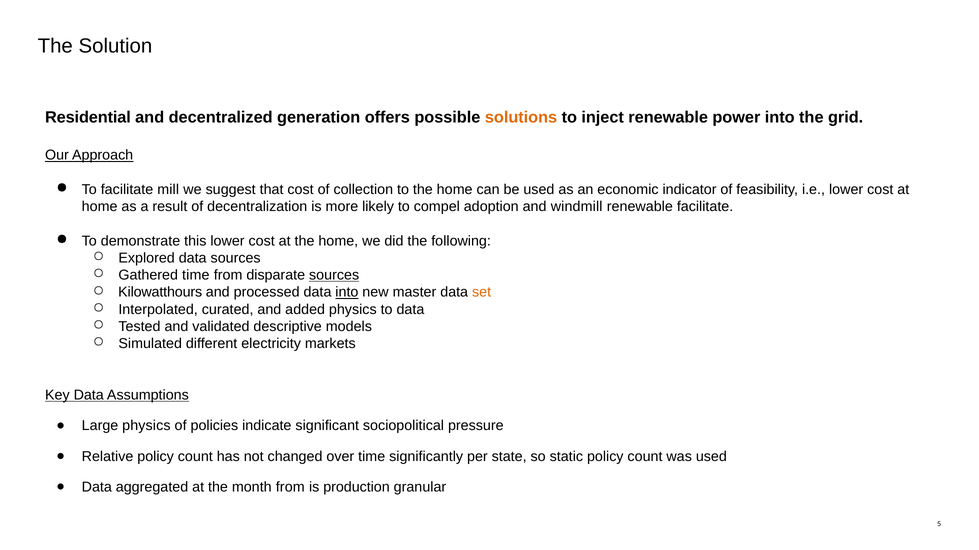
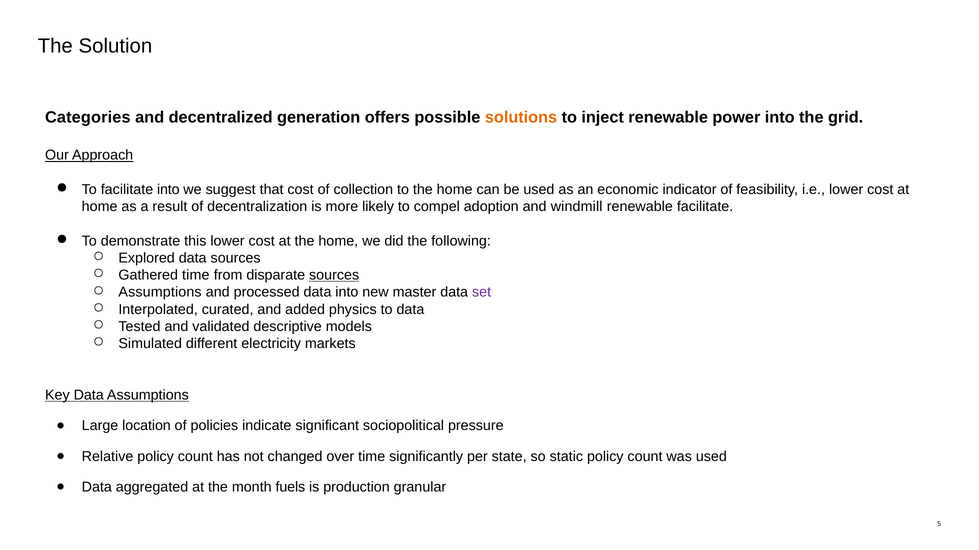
Residential: Residential -> Categories (88, 118)
facilitate mill: mill -> into (168, 190)
Kilowatthours: Kilowatthours -> Assumptions (160, 293)
into underline: present -> none (347, 293)
set colour: orange -> purple (482, 293)
Large physics: physics -> location (146, 426)
month from: from -> fuels (290, 488)
